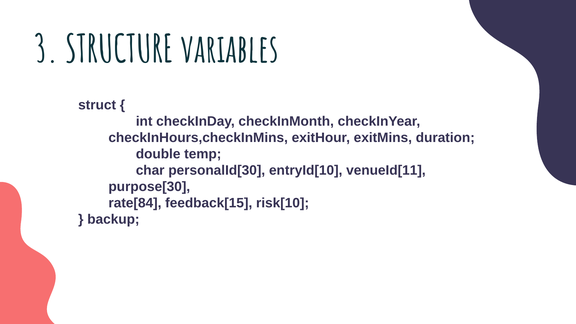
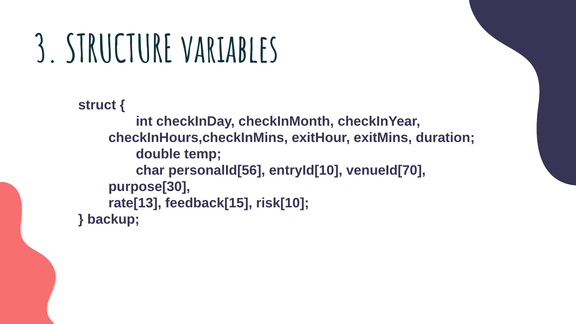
personalId[30: personalId[30 -> personalId[56 (217, 170)
venueId[11: venueId[11 -> venueId[70 (386, 170)
rate[84: rate[84 -> rate[13 (135, 203)
